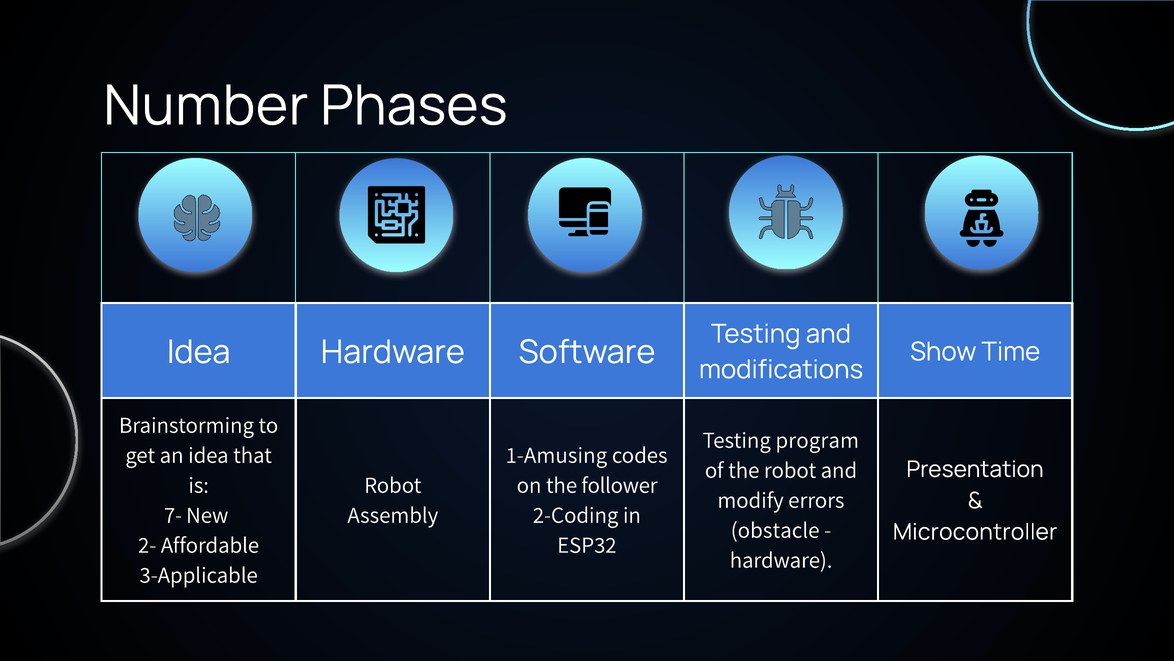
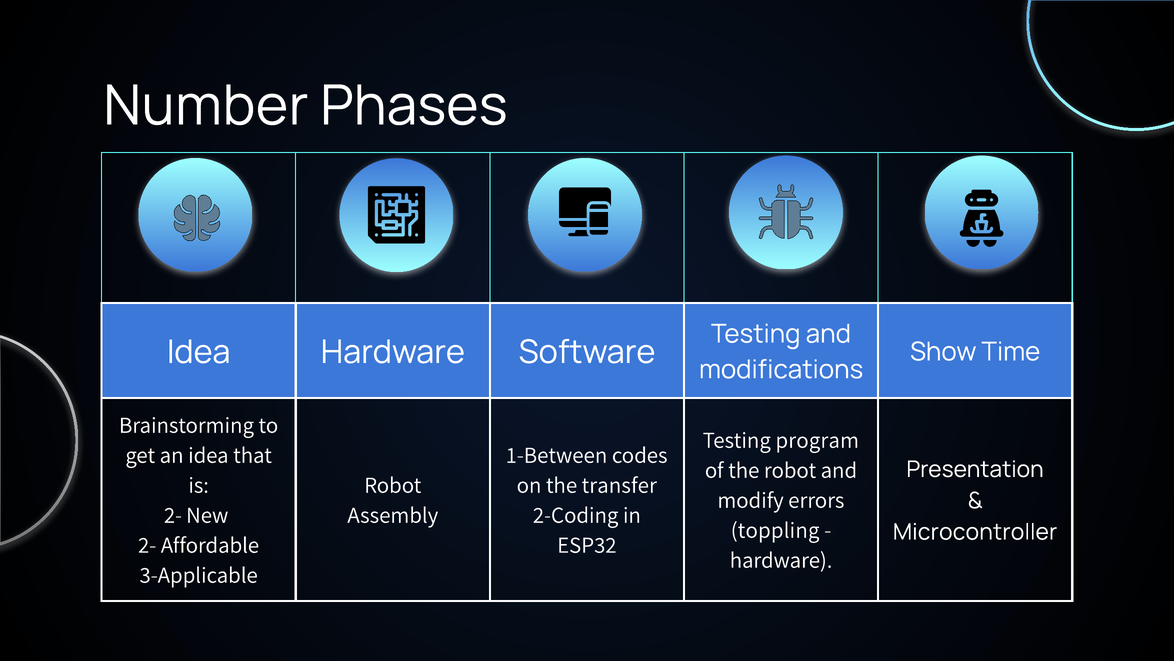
1-Amusing: 1-Amusing -> 1-Between (557, 455)
follower: follower -> transfer (619, 485)
7-: 7- -> 2- (173, 515)
obstacle: obstacle -> toppling (775, 530)
